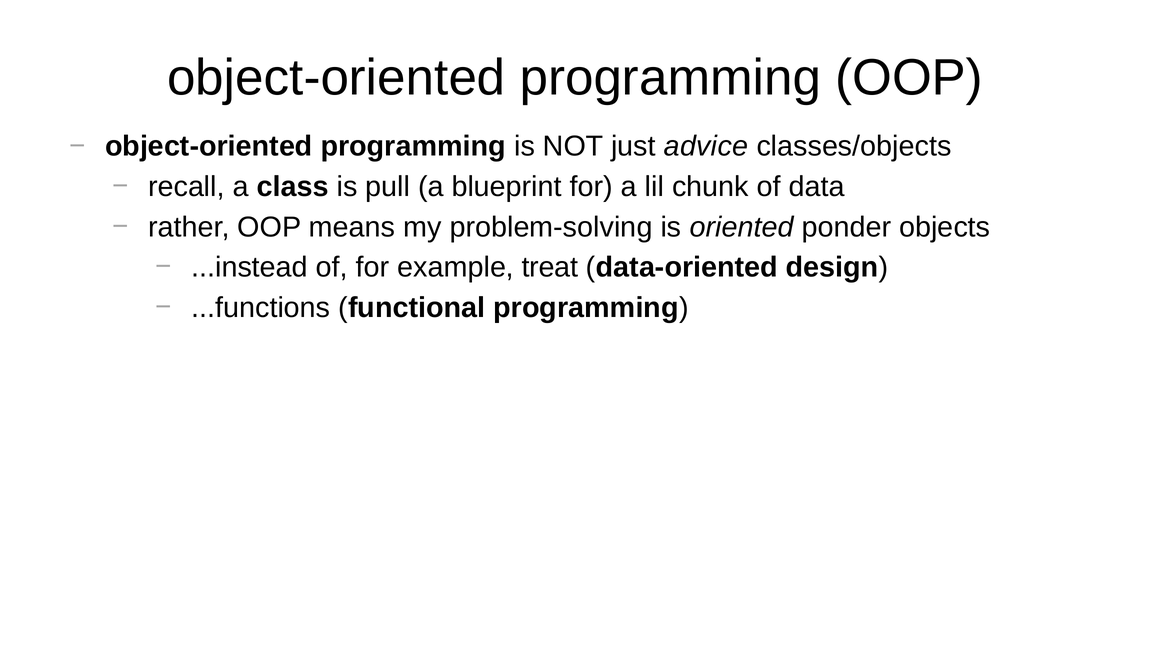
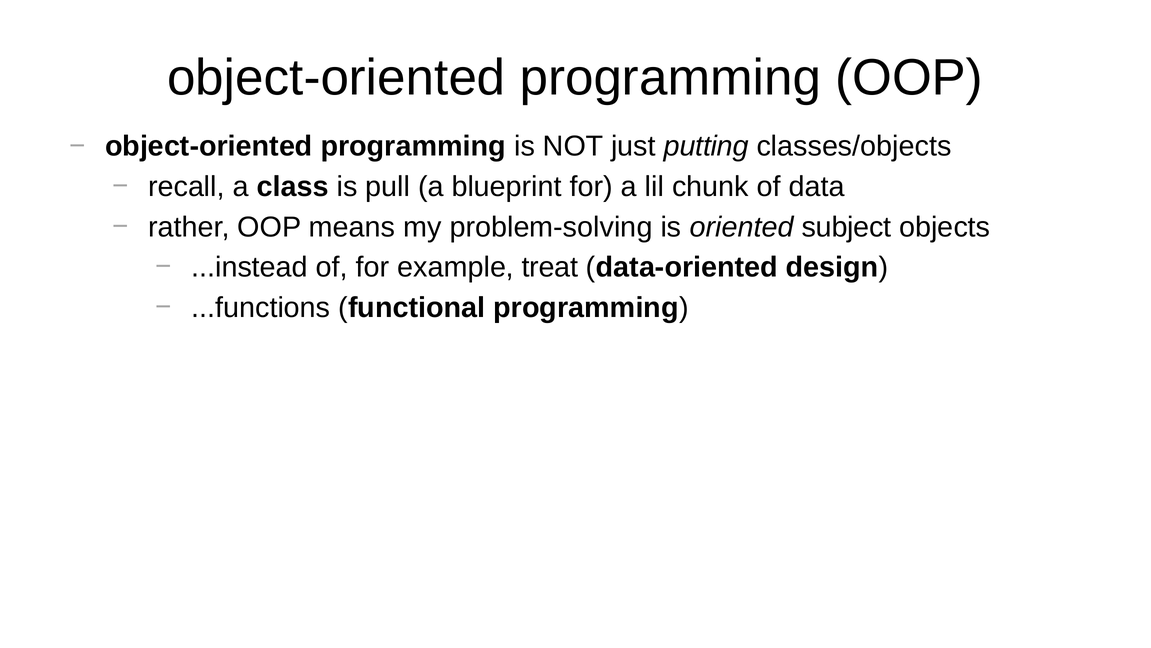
advice: advice -> putting (706, 146)
ponder: ponder -> subject (846, 227)
